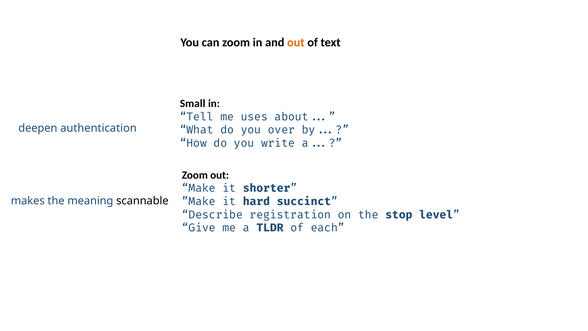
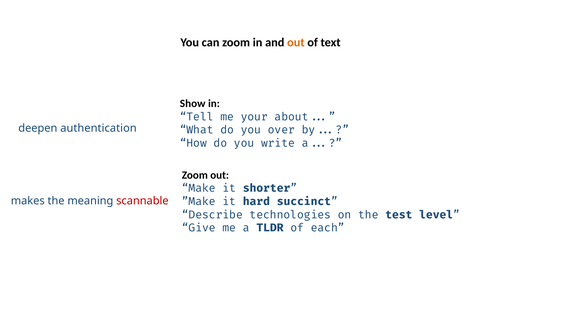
Small: Small -> Show (193, 103)
uses: uses -> your (254, 117)
scannable colour: black -> red (142, 201)
registration: registration -> technologies (290, 215)
stop: stop -> test (399, 215)
